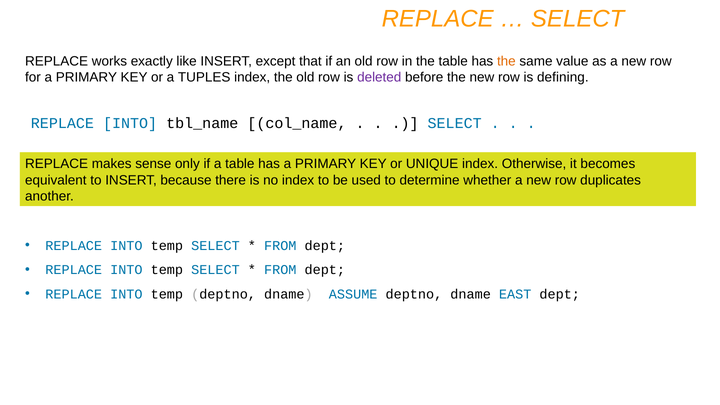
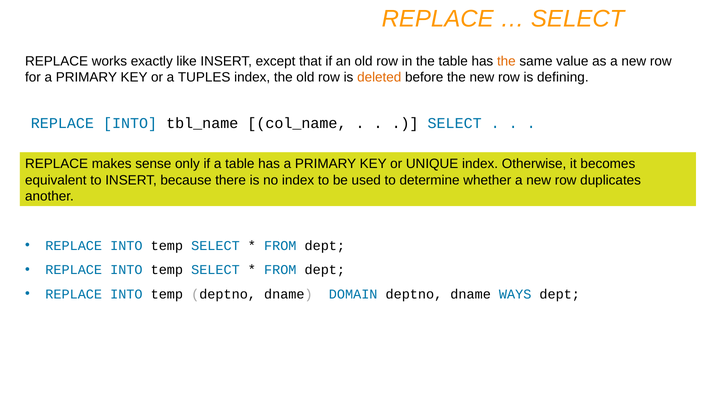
deleted colour: purple -> orange (379, 77)
ASSUME: ASSUME -> DOMAIN (353, 294)
EAST: EAST -> WAYS (515, 294)
